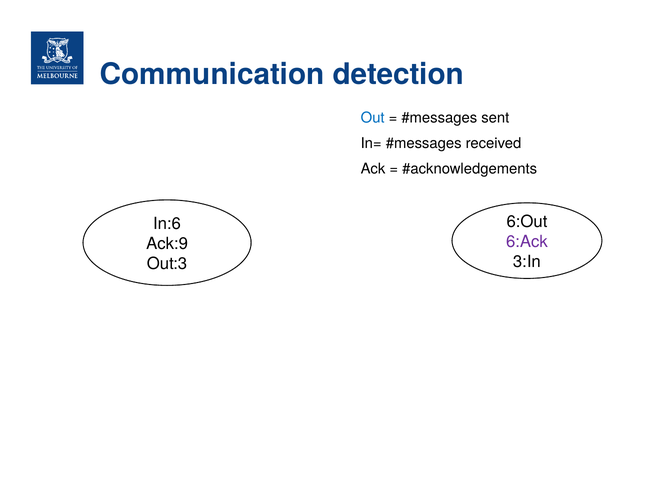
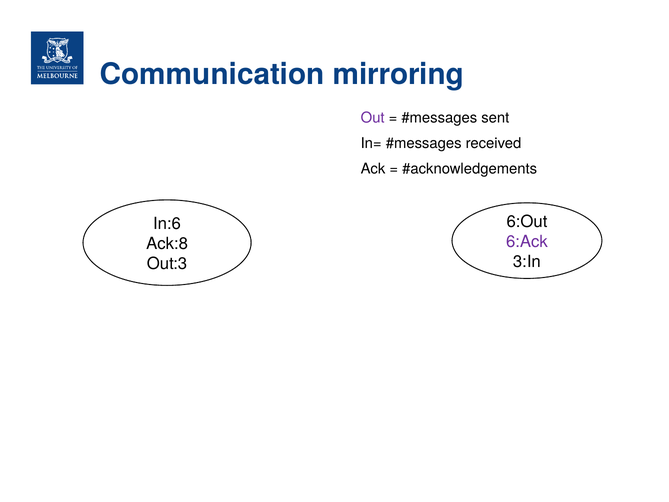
detection: detection -> mirroring (398, 74)
Out colour: blue -> purple (373, 118)
Ack:9: Ack:9 -> Ack:8 (167, 244)
